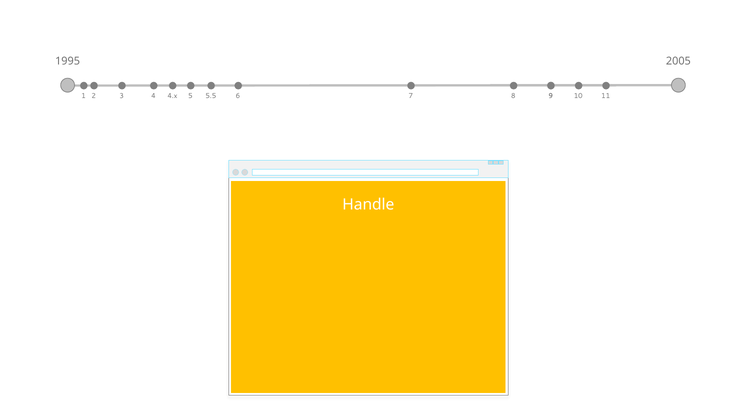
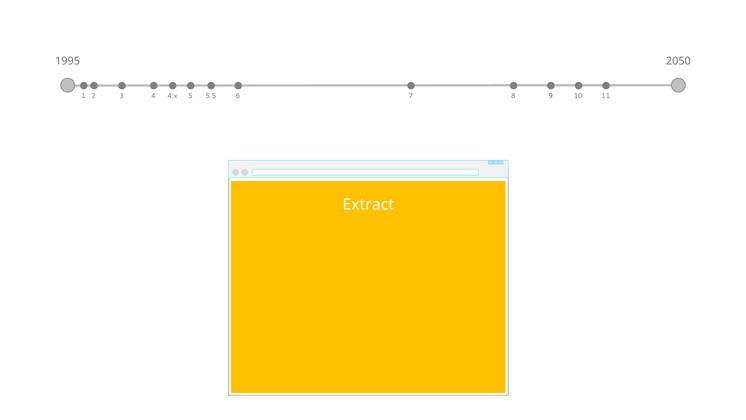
2005: 2005 -> 2050 (678, 61)
Handle: Handle -> Extract (368, 204)
